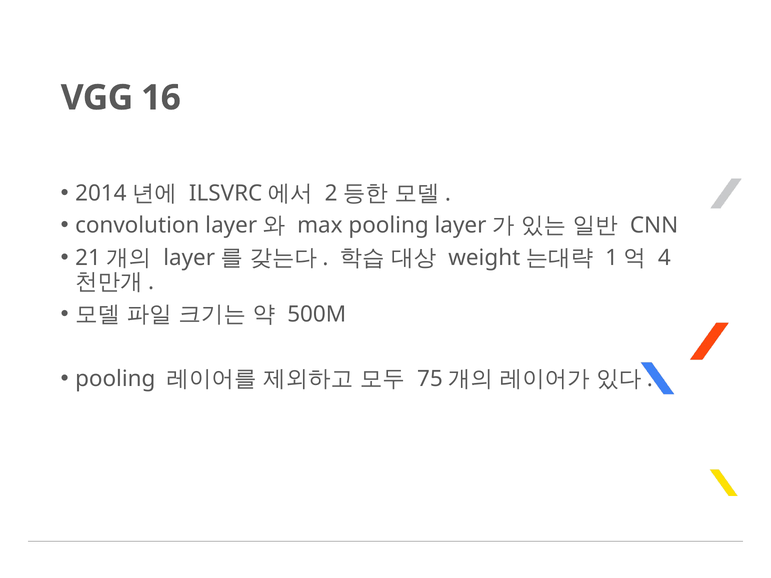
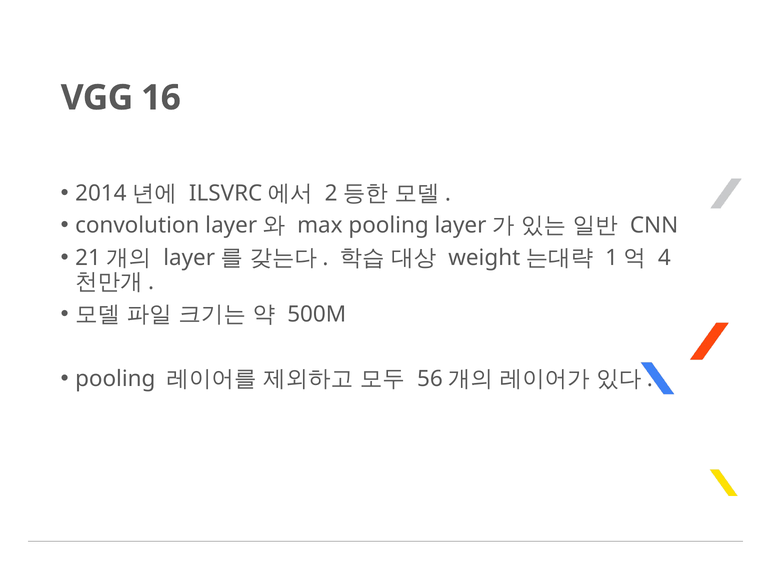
75: 75 -> 56 (430, 379)
